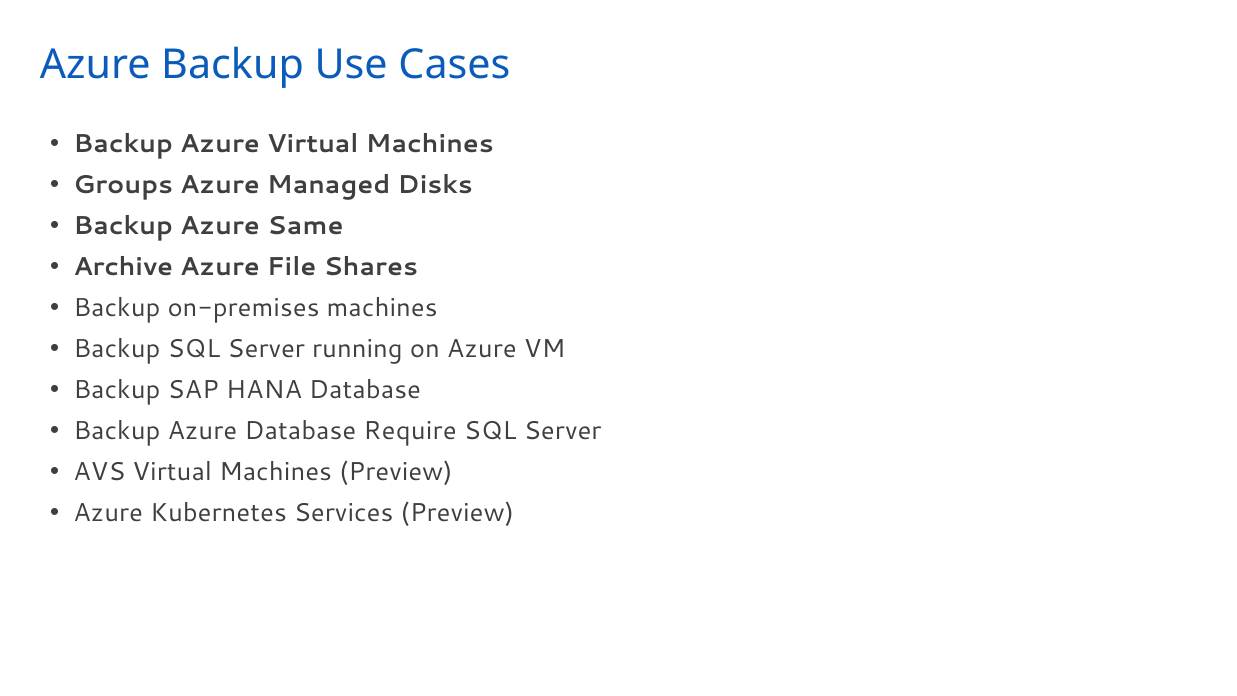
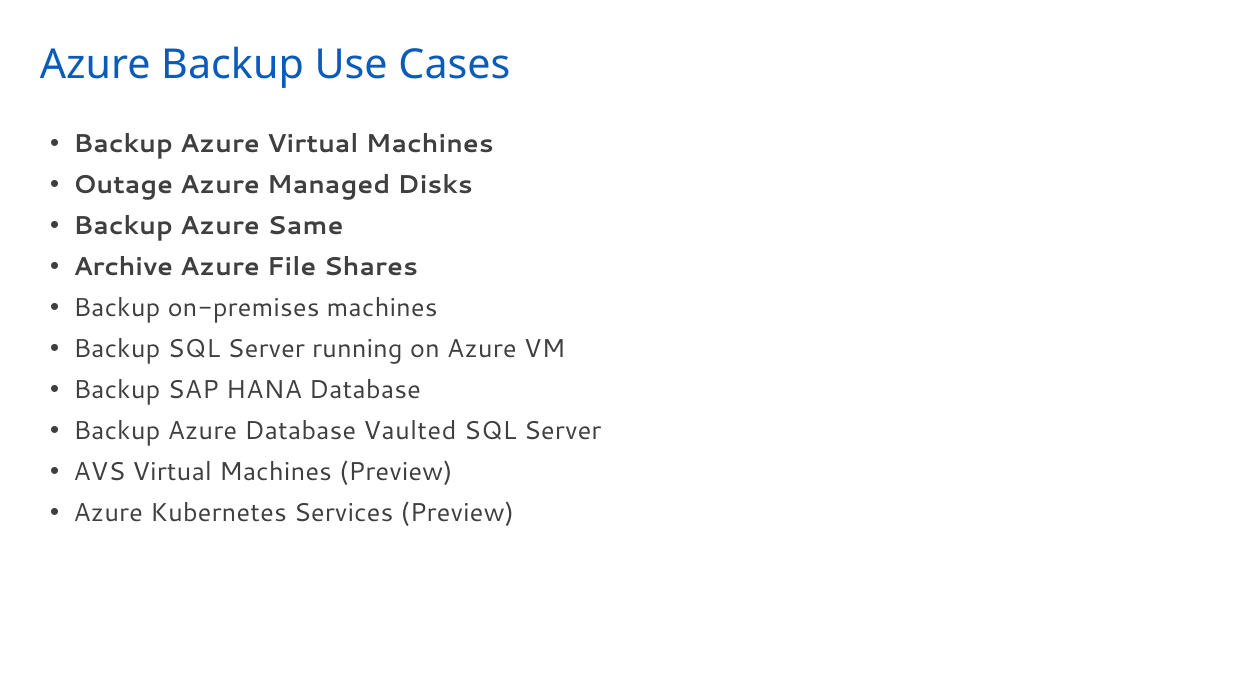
Groups: Groups -> Outage (123, 185)
Require: Require -> Vaulted (410, 431)
